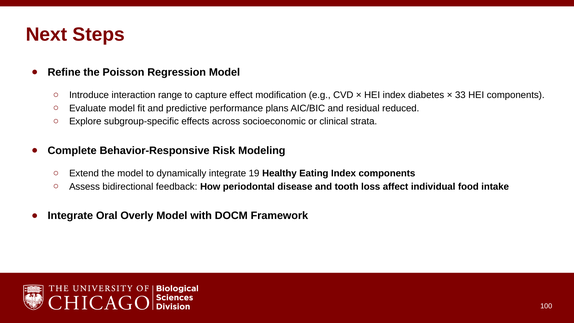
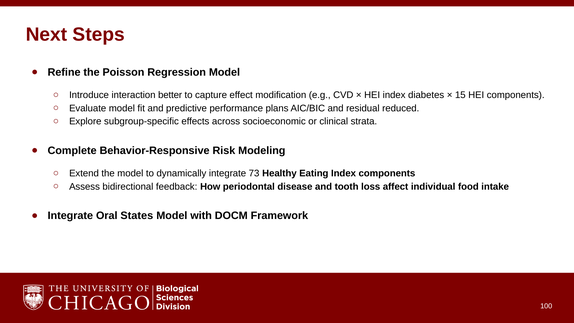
range: range -> better (170, 95)
33: 33 -> 15 (460, 95)
19: 19 -> 73 (254, 173)
Overly: Overly -> States (137, 216)
